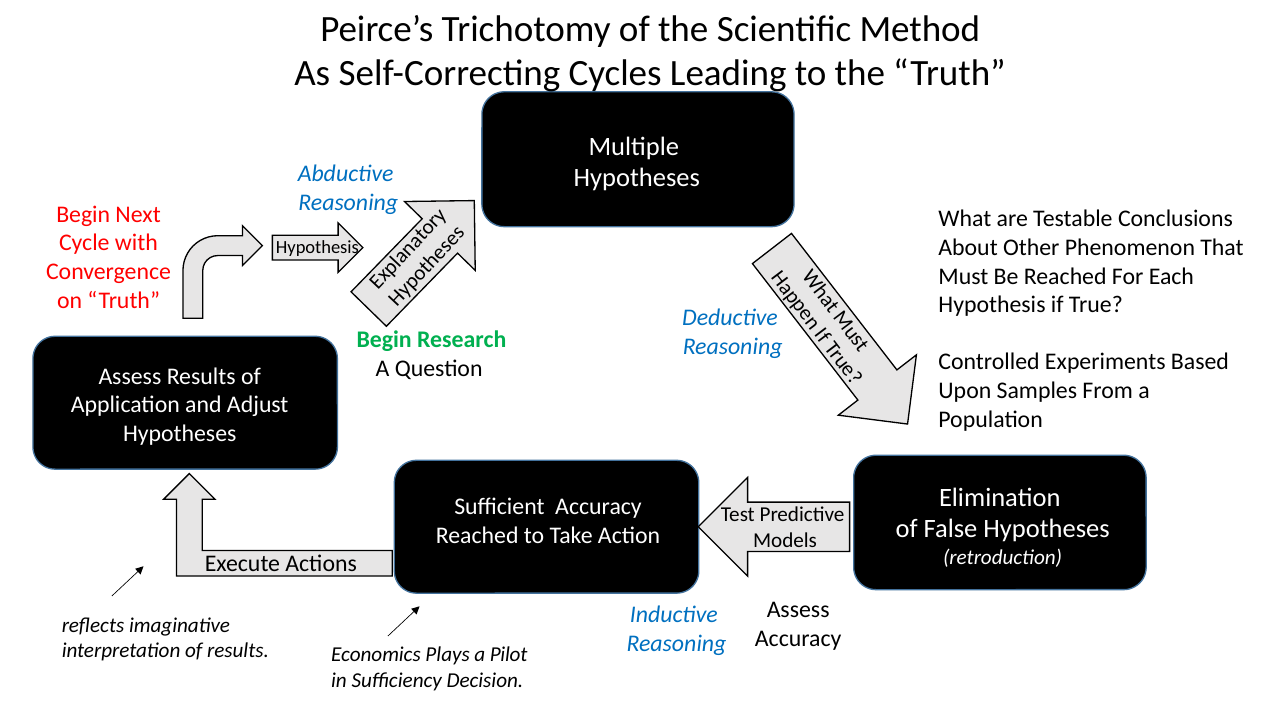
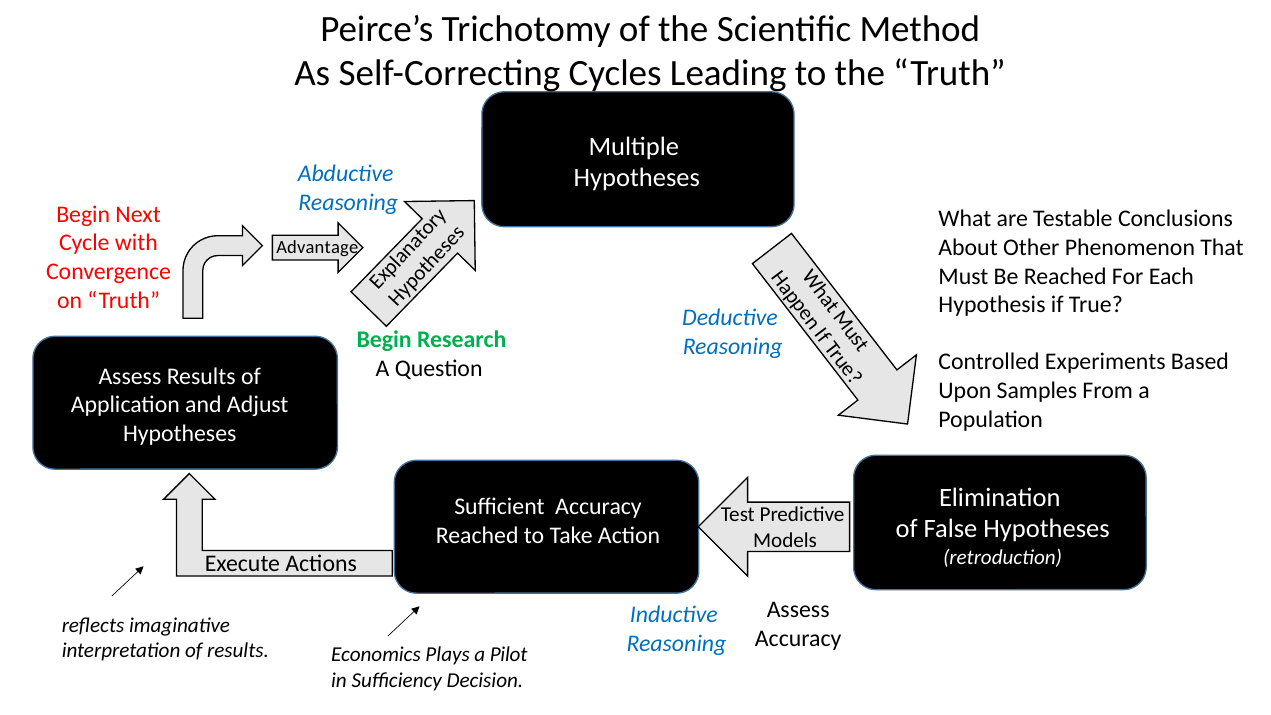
Hypothesis: Hypothesis -> Advantage (317, 248)
